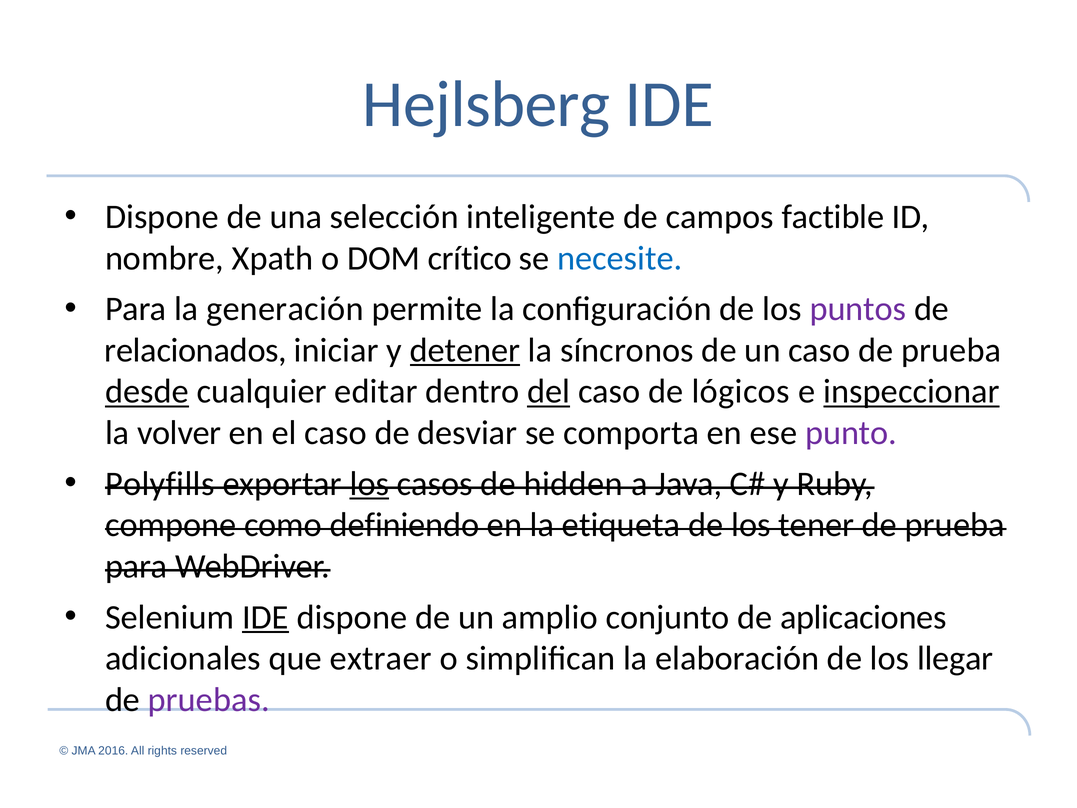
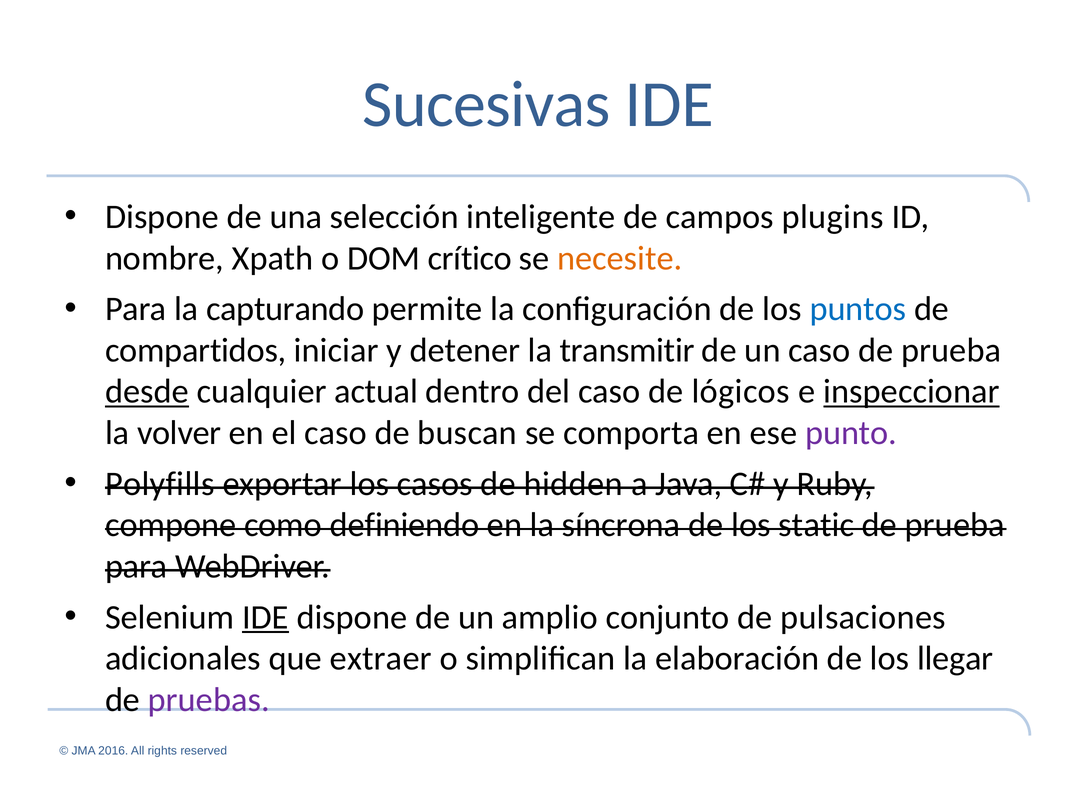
Hejlsberg: Hejlsberg -> Sucesivas (487, 104)
factible: factible -> plugins (833, 217)
necesite colour: blue -> orange (620, 258)
generación: generación -> capturando (285, 309)
puntos colour: purple -> blue (858, 309)
relacionados: relacionados -> compartidos (196, 350)
detener underline: present -> none (465, 350)
síncronos: síncronos -> transmitir (627, 350)
editar: editar -> actual (376, 392)
del underline: present -> none (549, 392)
desviar: desviar -> buscan (467, 433)
los underline: present -> none (369, 484)
etiqueta: etiqueta -> síncrona (621, 525)
tener: tener -> static (816, 525)
aplicaciones: aplicaciones -> pulsaciones (863, 617)
